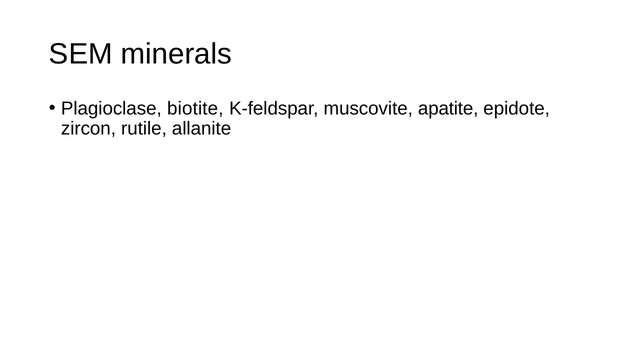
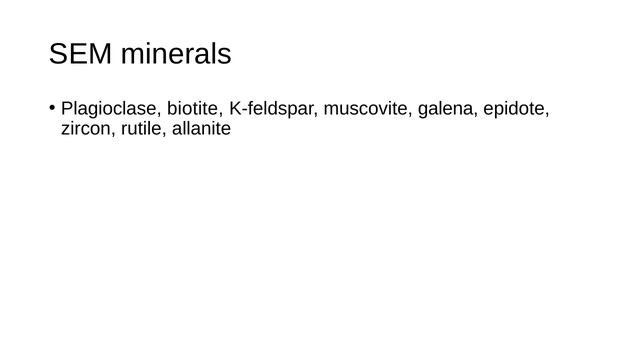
apatite: apatite -> galena (448, 109)
